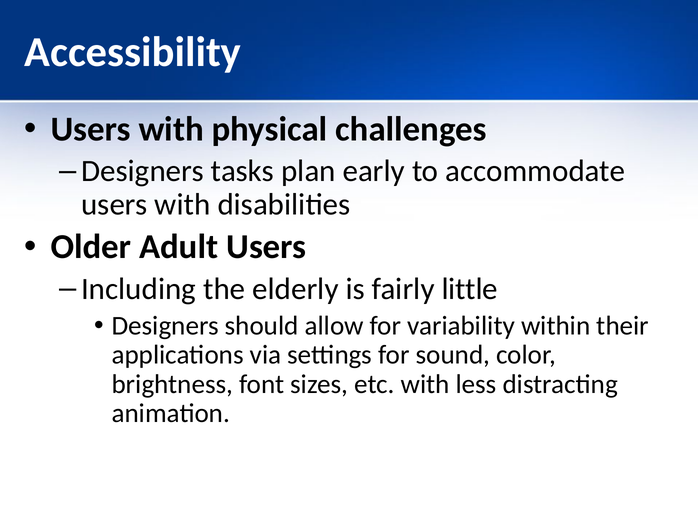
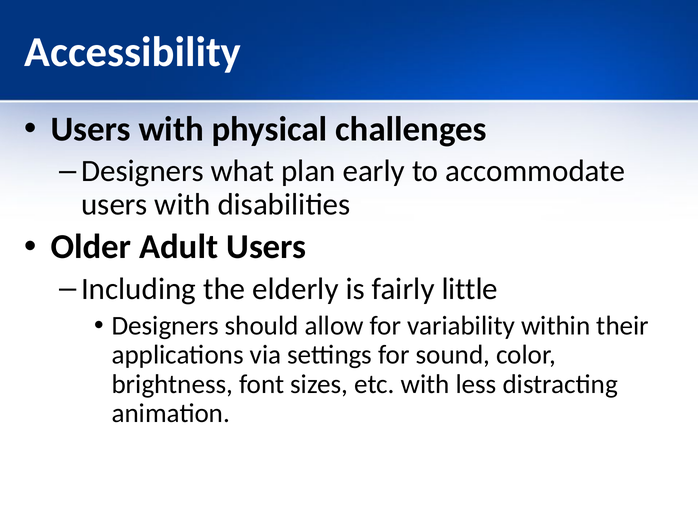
tasks: tasks -> what (242, 171)
